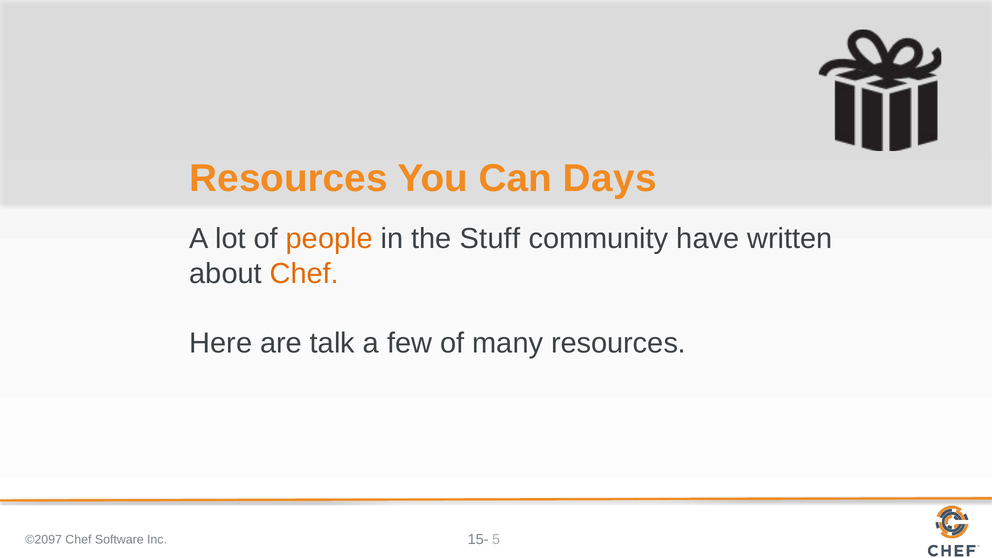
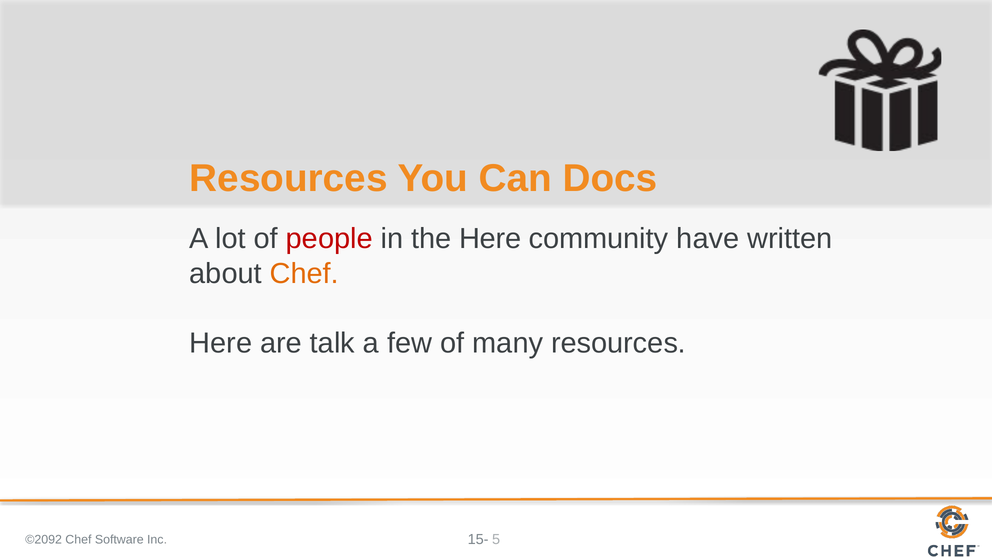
Days: Days -> Docs (610, 179)
people colour: orange -> red (329, 239)
the Stuff: Stuff -> Here (490, 239)
©2097: ©2097 -> ©2092 (44, 540)
